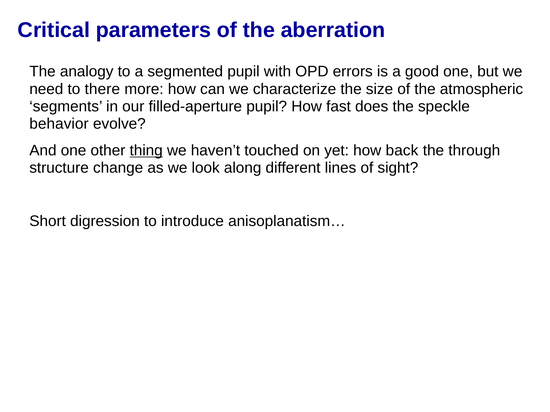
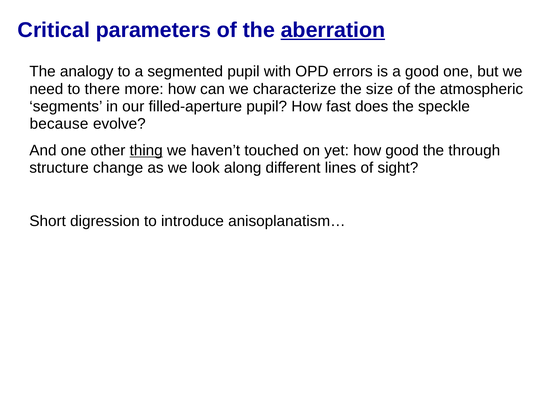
aberration underline: none -> present (333, 30)
behavior: behavior -> because (59, 124)
how back: back -> good (402, 151)
